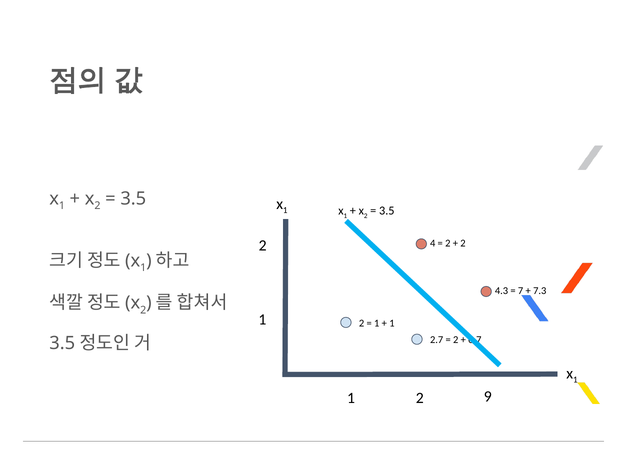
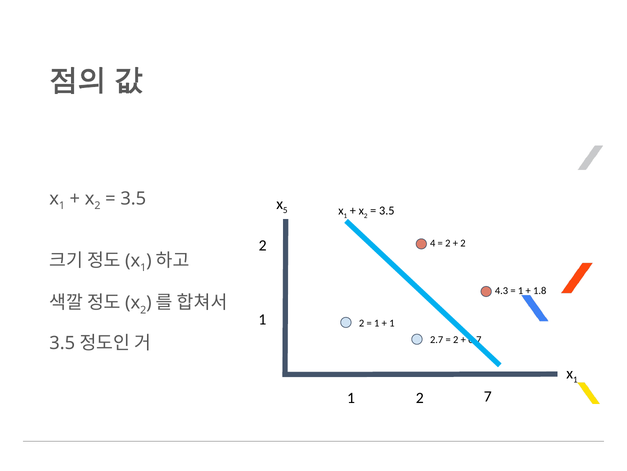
1: 1 -> 5 (285, 210)
7: 7 -> 1 (521, 290)
7.3: 7.3 -> 1.8 (540, 290)
9: 9 -> 7 (488, 396)
